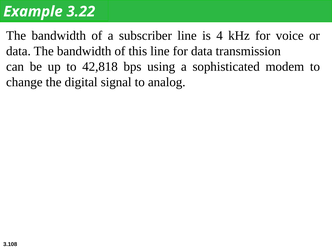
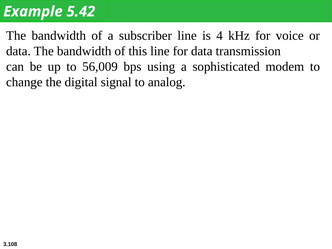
3.22: 3.22 -> 5.42 (81, 12)
42,818: 42,818 -> 56,009 (100, 67)
